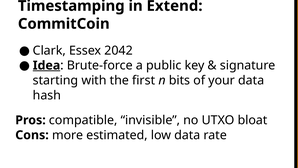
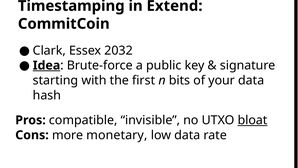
2042: 2042 -> 2032 (119, 50)
bloat underline: none -> present (253, 120)
estimated: estimated -> monetary (117, 135)
